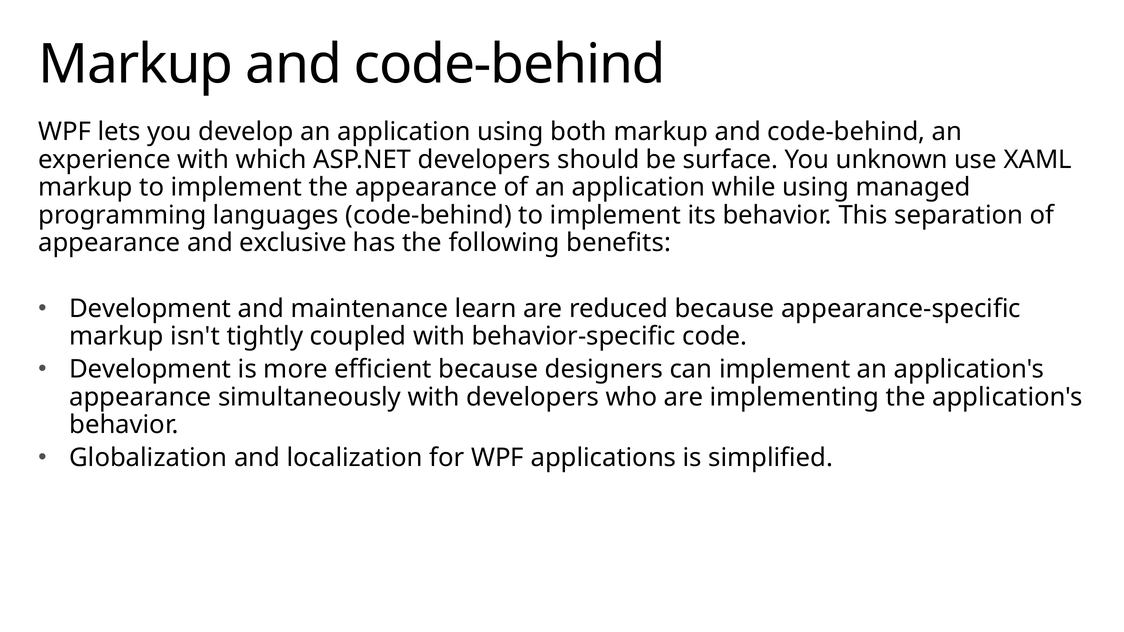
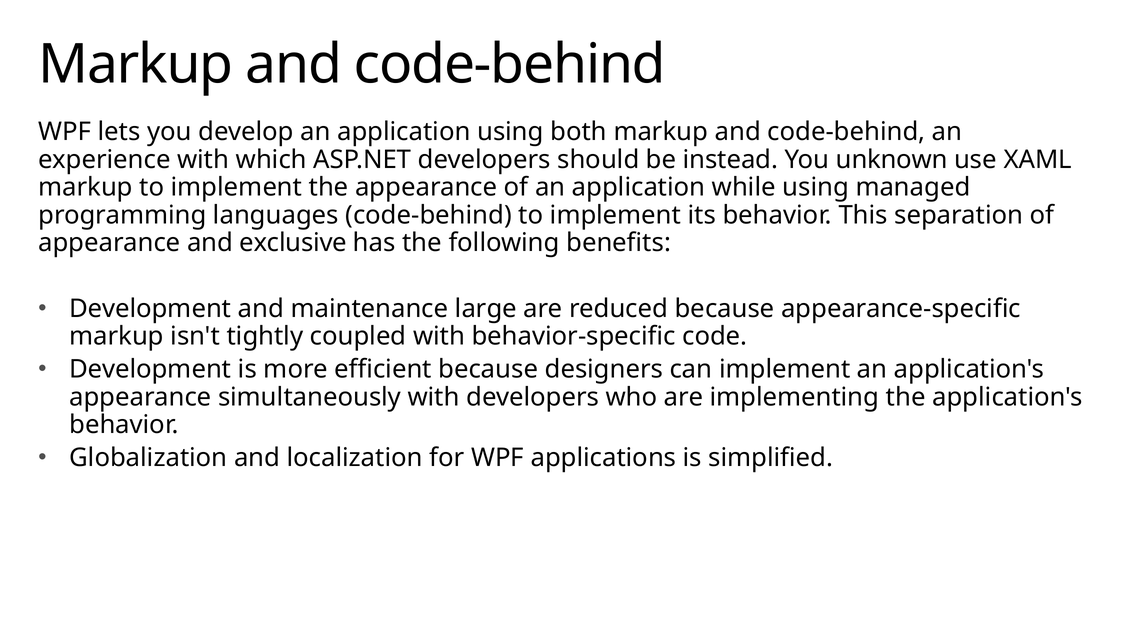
surface: surface -> instead (730, 160)
learn: learn -> large (486, 309)
